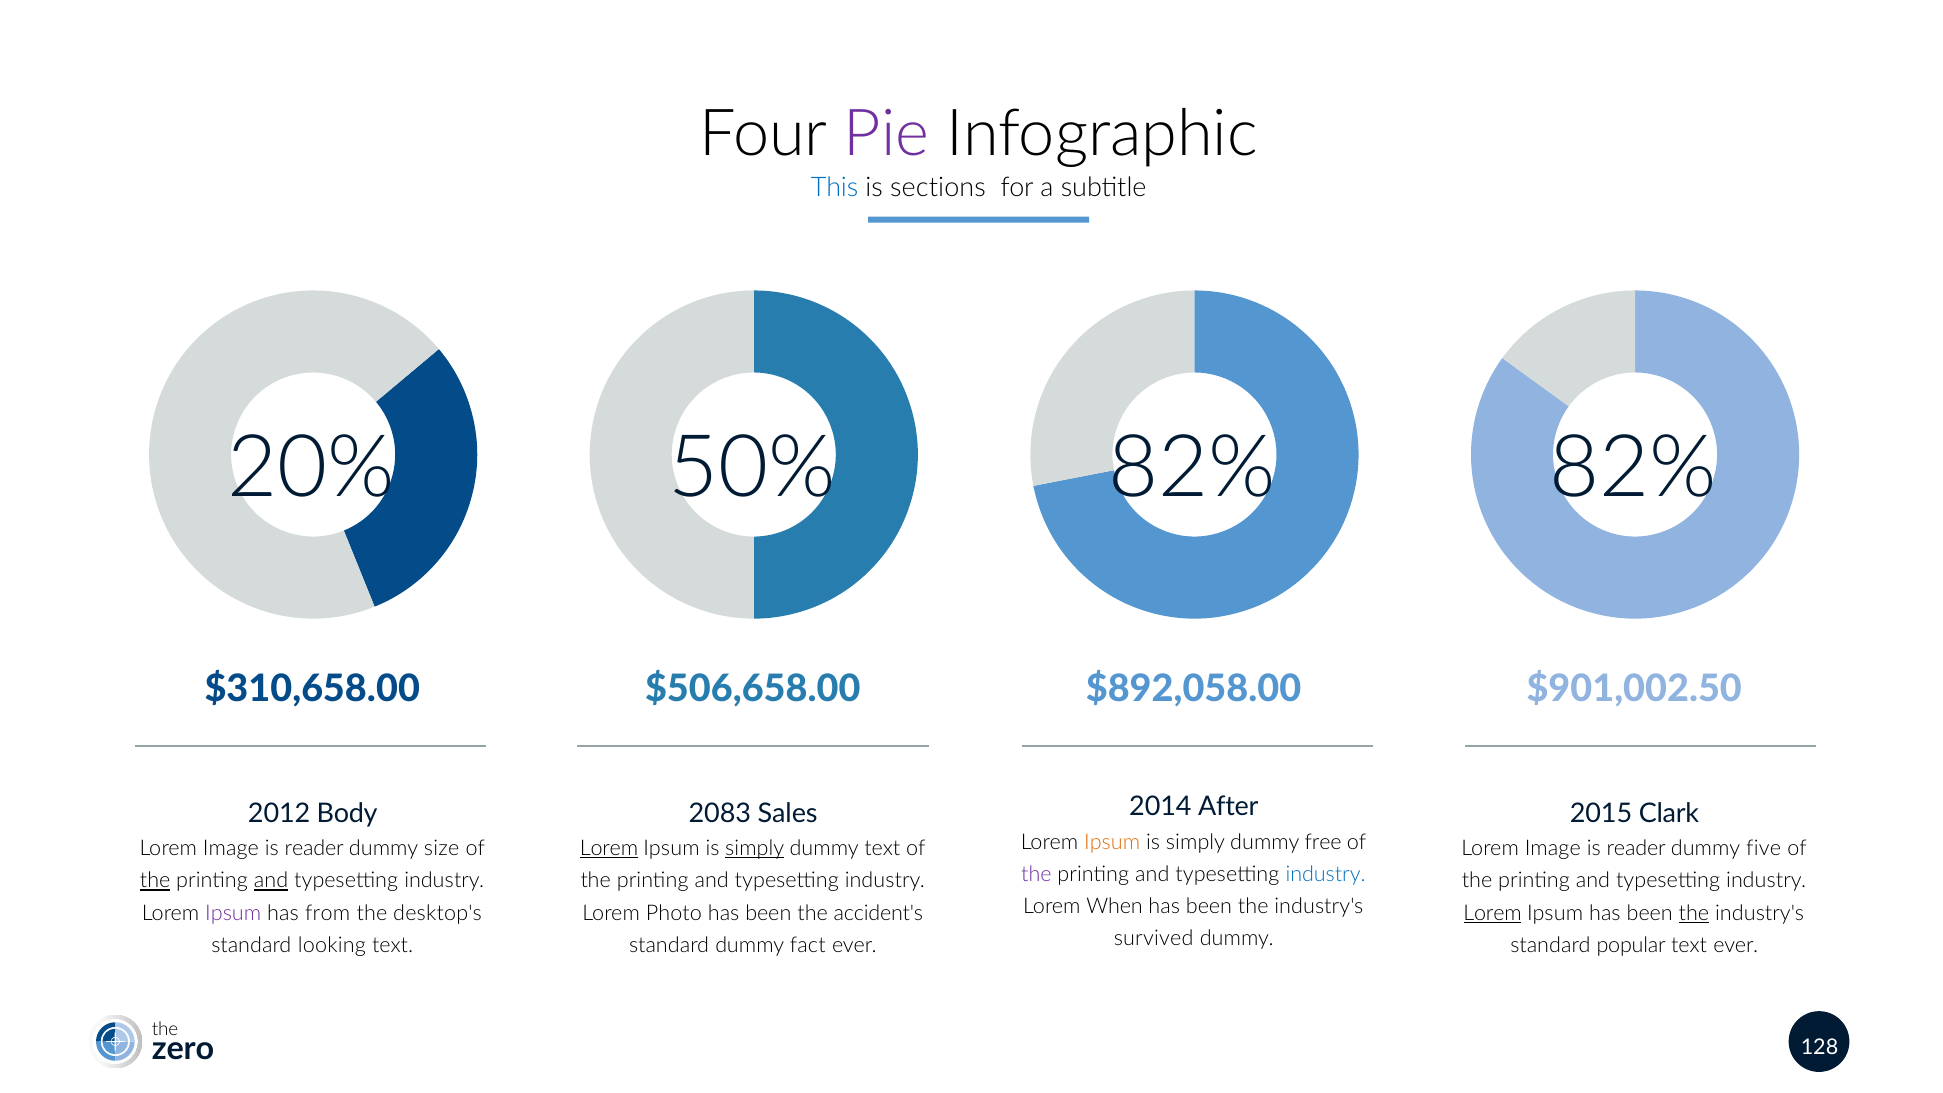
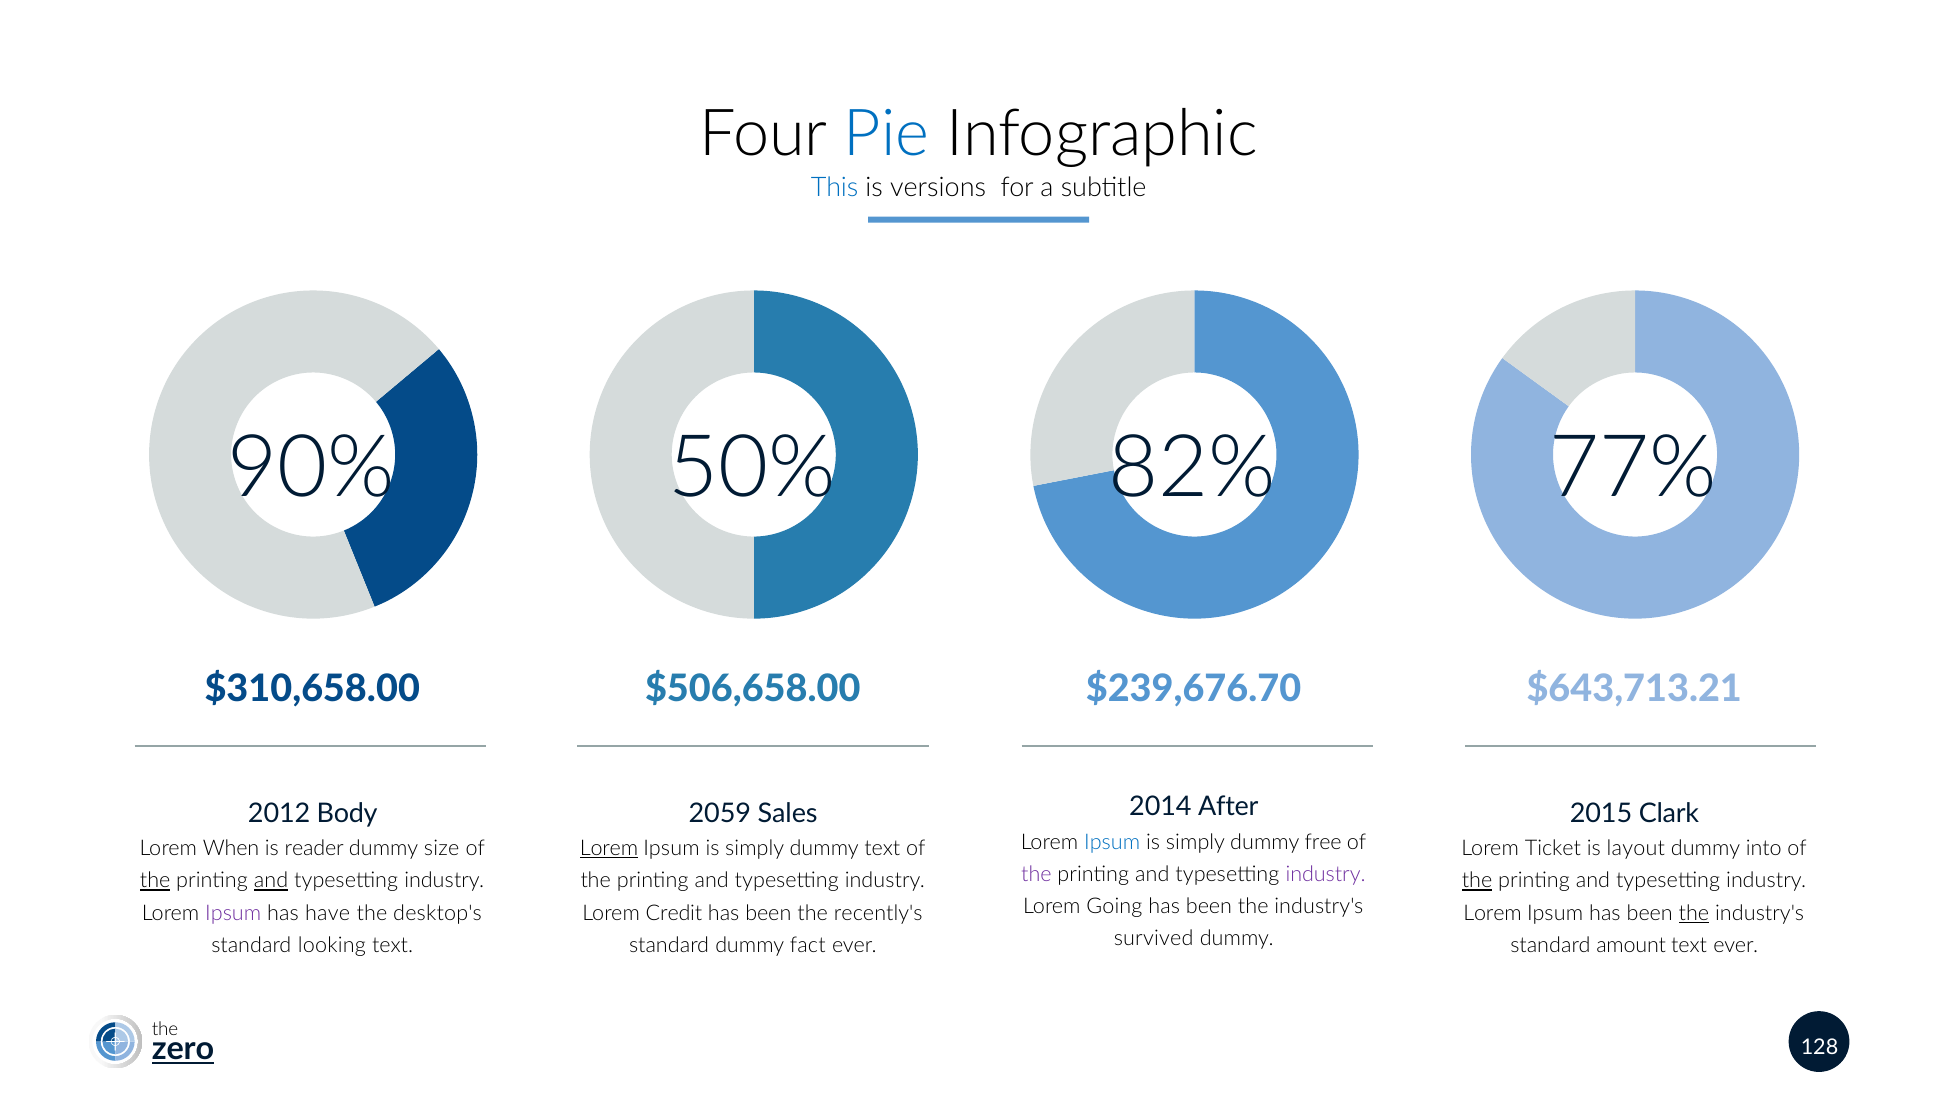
Pie colour: purple -> blue (886, 135)
sections: sections -> versions (938, 187)
20%: 20% -> 90% (311, 468)
82% 82%: 82% -> 77% (1633, 468)
$892,058.00: $892,058.00 -> $239,676.70 (1194, 689)
$901,002.50: $901,002.50 -> $643,713.21 (1634, 689)
2083: 2083 -> 2059 (720, 813)
Ipsum colour: orange -> blue (1112, 842)
Image: Image -> When (231, 848)
simply underline: present -> none (755, 848)
Image: Image -> Ticket (1553, 848)
reader: reader -> layout (1636, 848)
five: five -> into (1764, 848)
industry colour: blue -> purple (1326, 874)
the underline: none -> present (1477, 881)
When: When -> Going (1114, 907)
from: from -> have (328, 913)
Photo: Photo -> Credit (674, 913)
accident's: accident's -> recently's (878, 913)
Lorem underline: present -> none (1493, 913)
popular: popular -> amount (1631, 945)
zero underline: none -> present (183, 1049)
